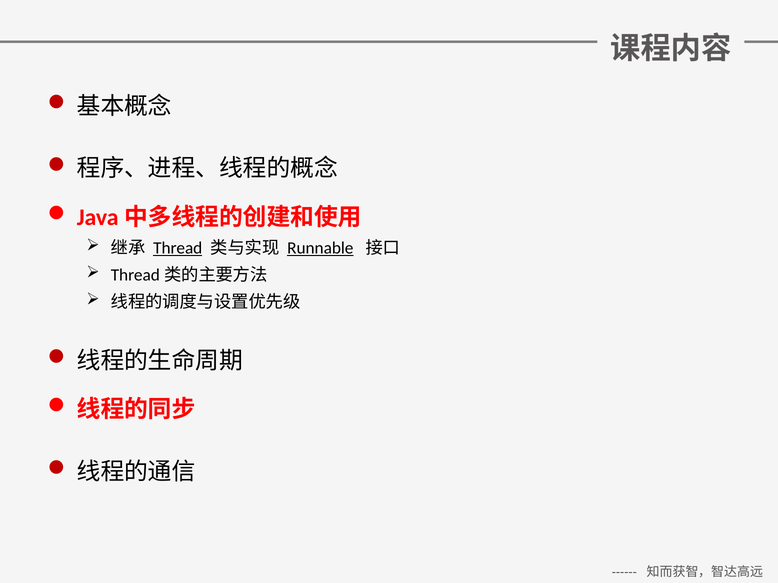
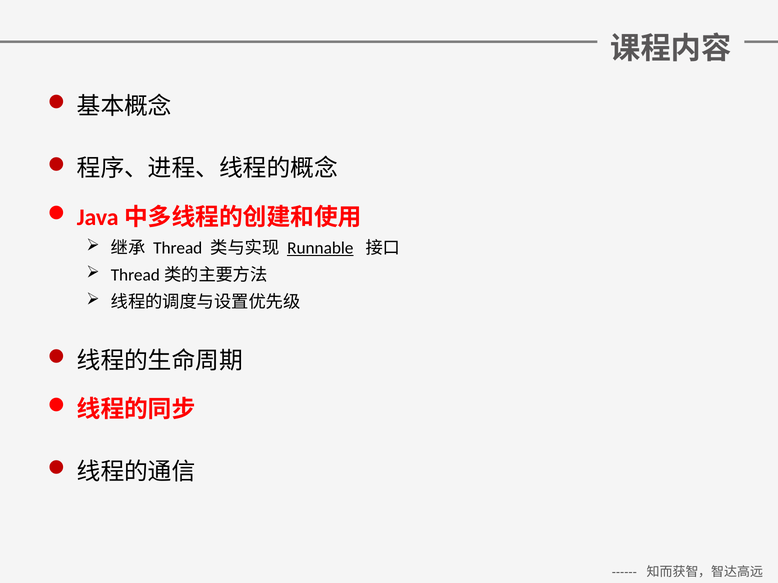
Thread underline: present -> none (178, 248)
